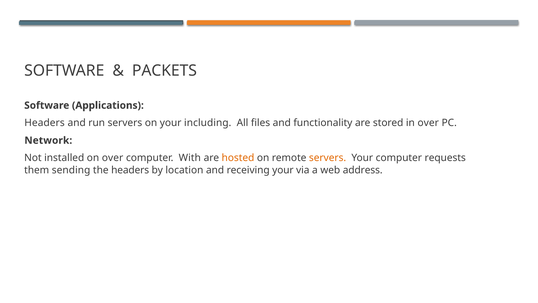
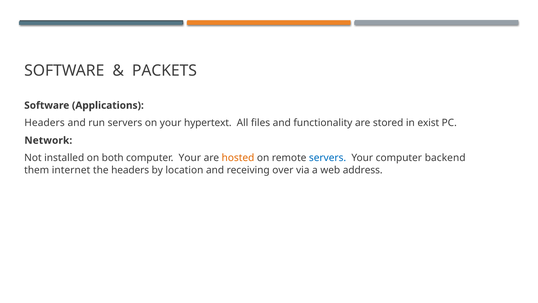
including: including -> hypertext (208, 123)
in over: over -> exist (428, 123)
on over: over -> both (113, 158)
computer With: With -> Your (190, 158)
servers colour: orange -> blue (328, 158)
requests: requests -> backend (445, 158)
sending: sending -> internet (71, 170)
receiving your: your -> over (283, 170)
